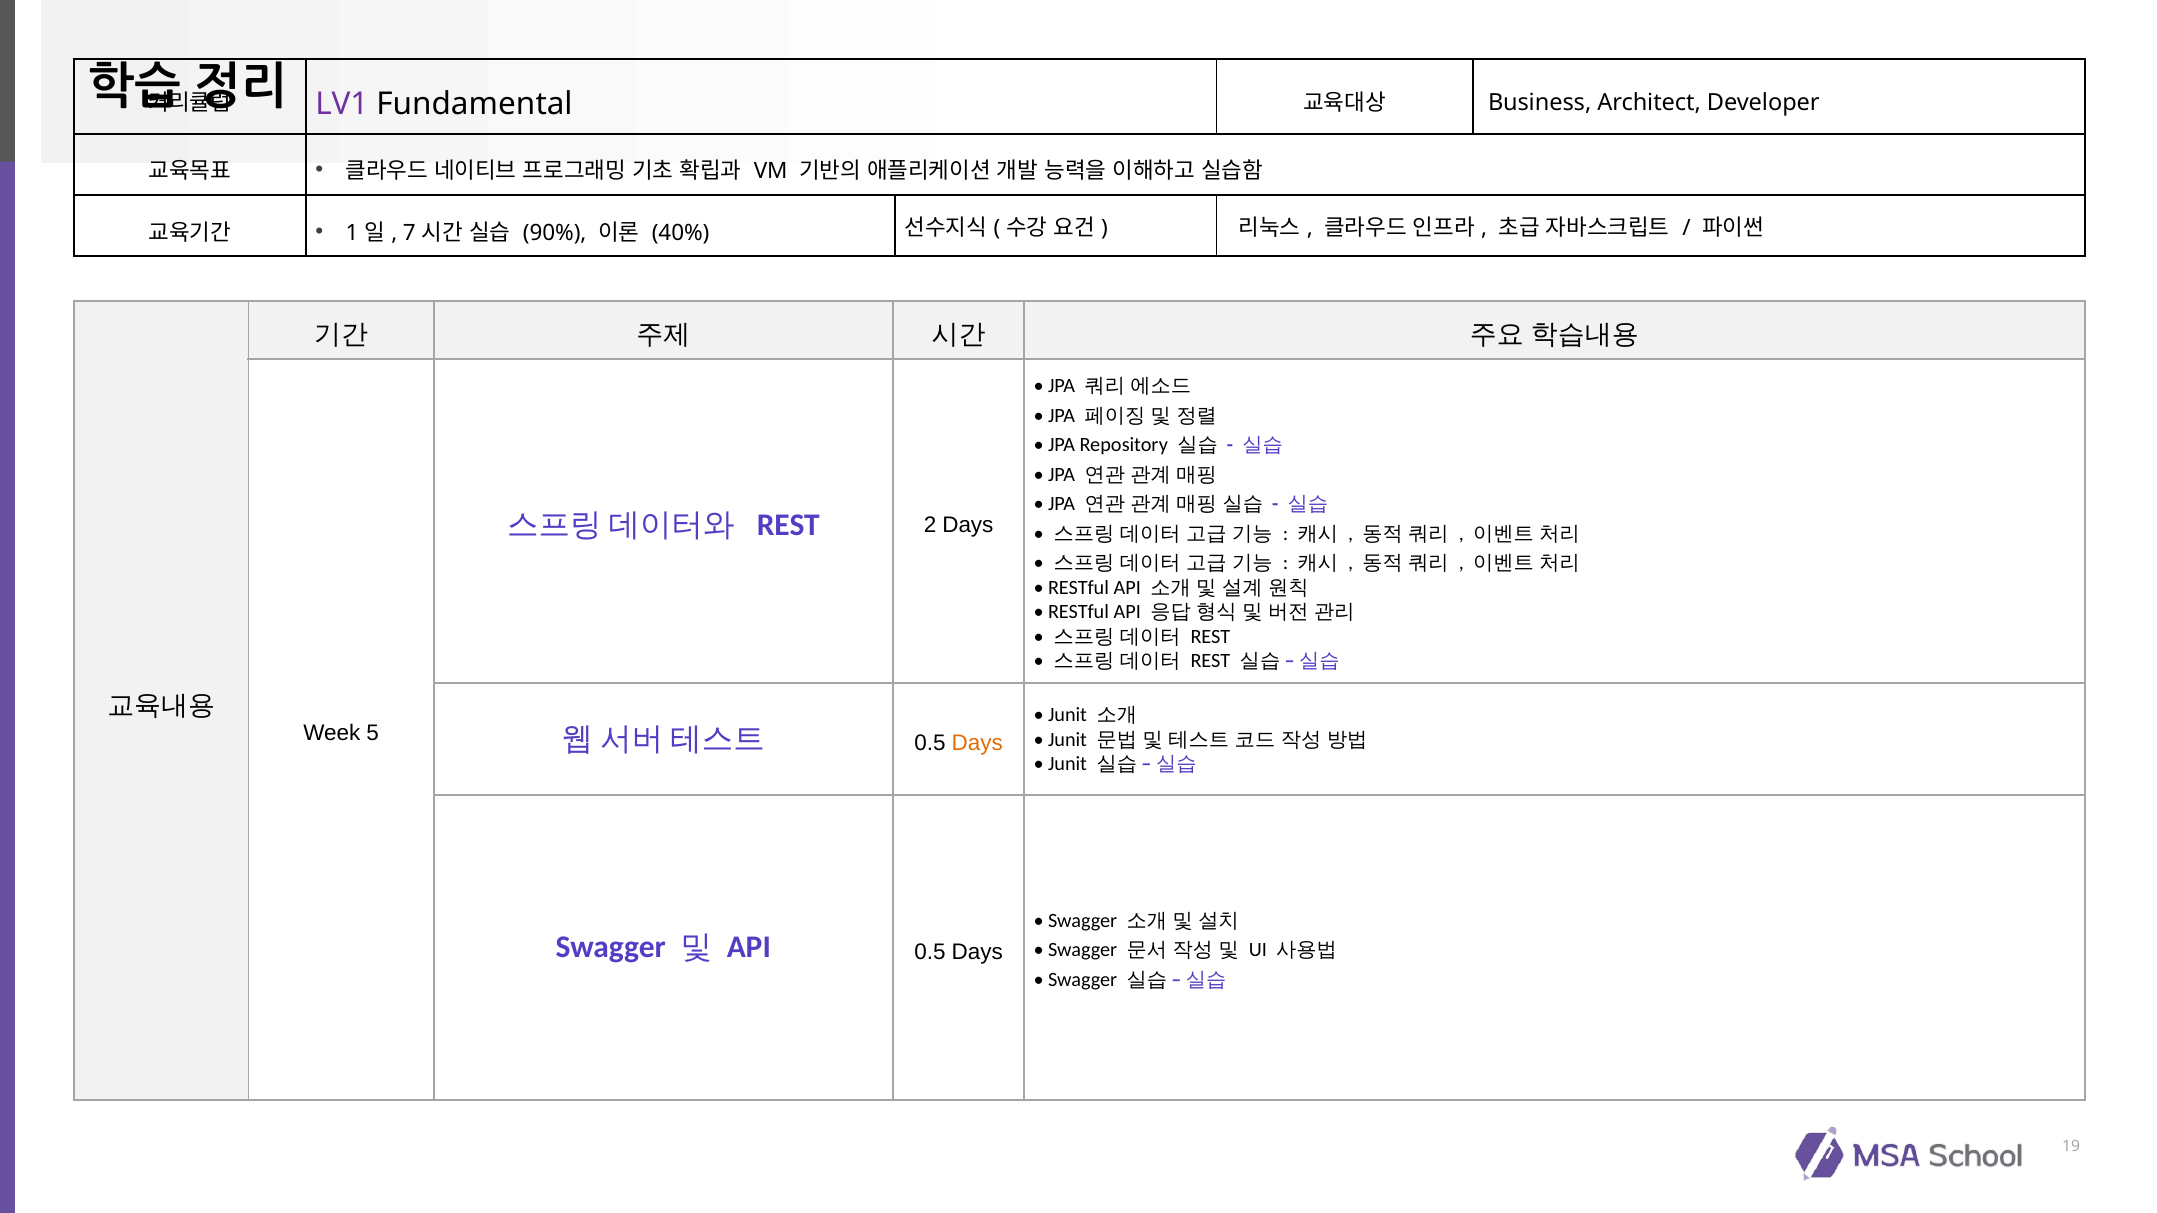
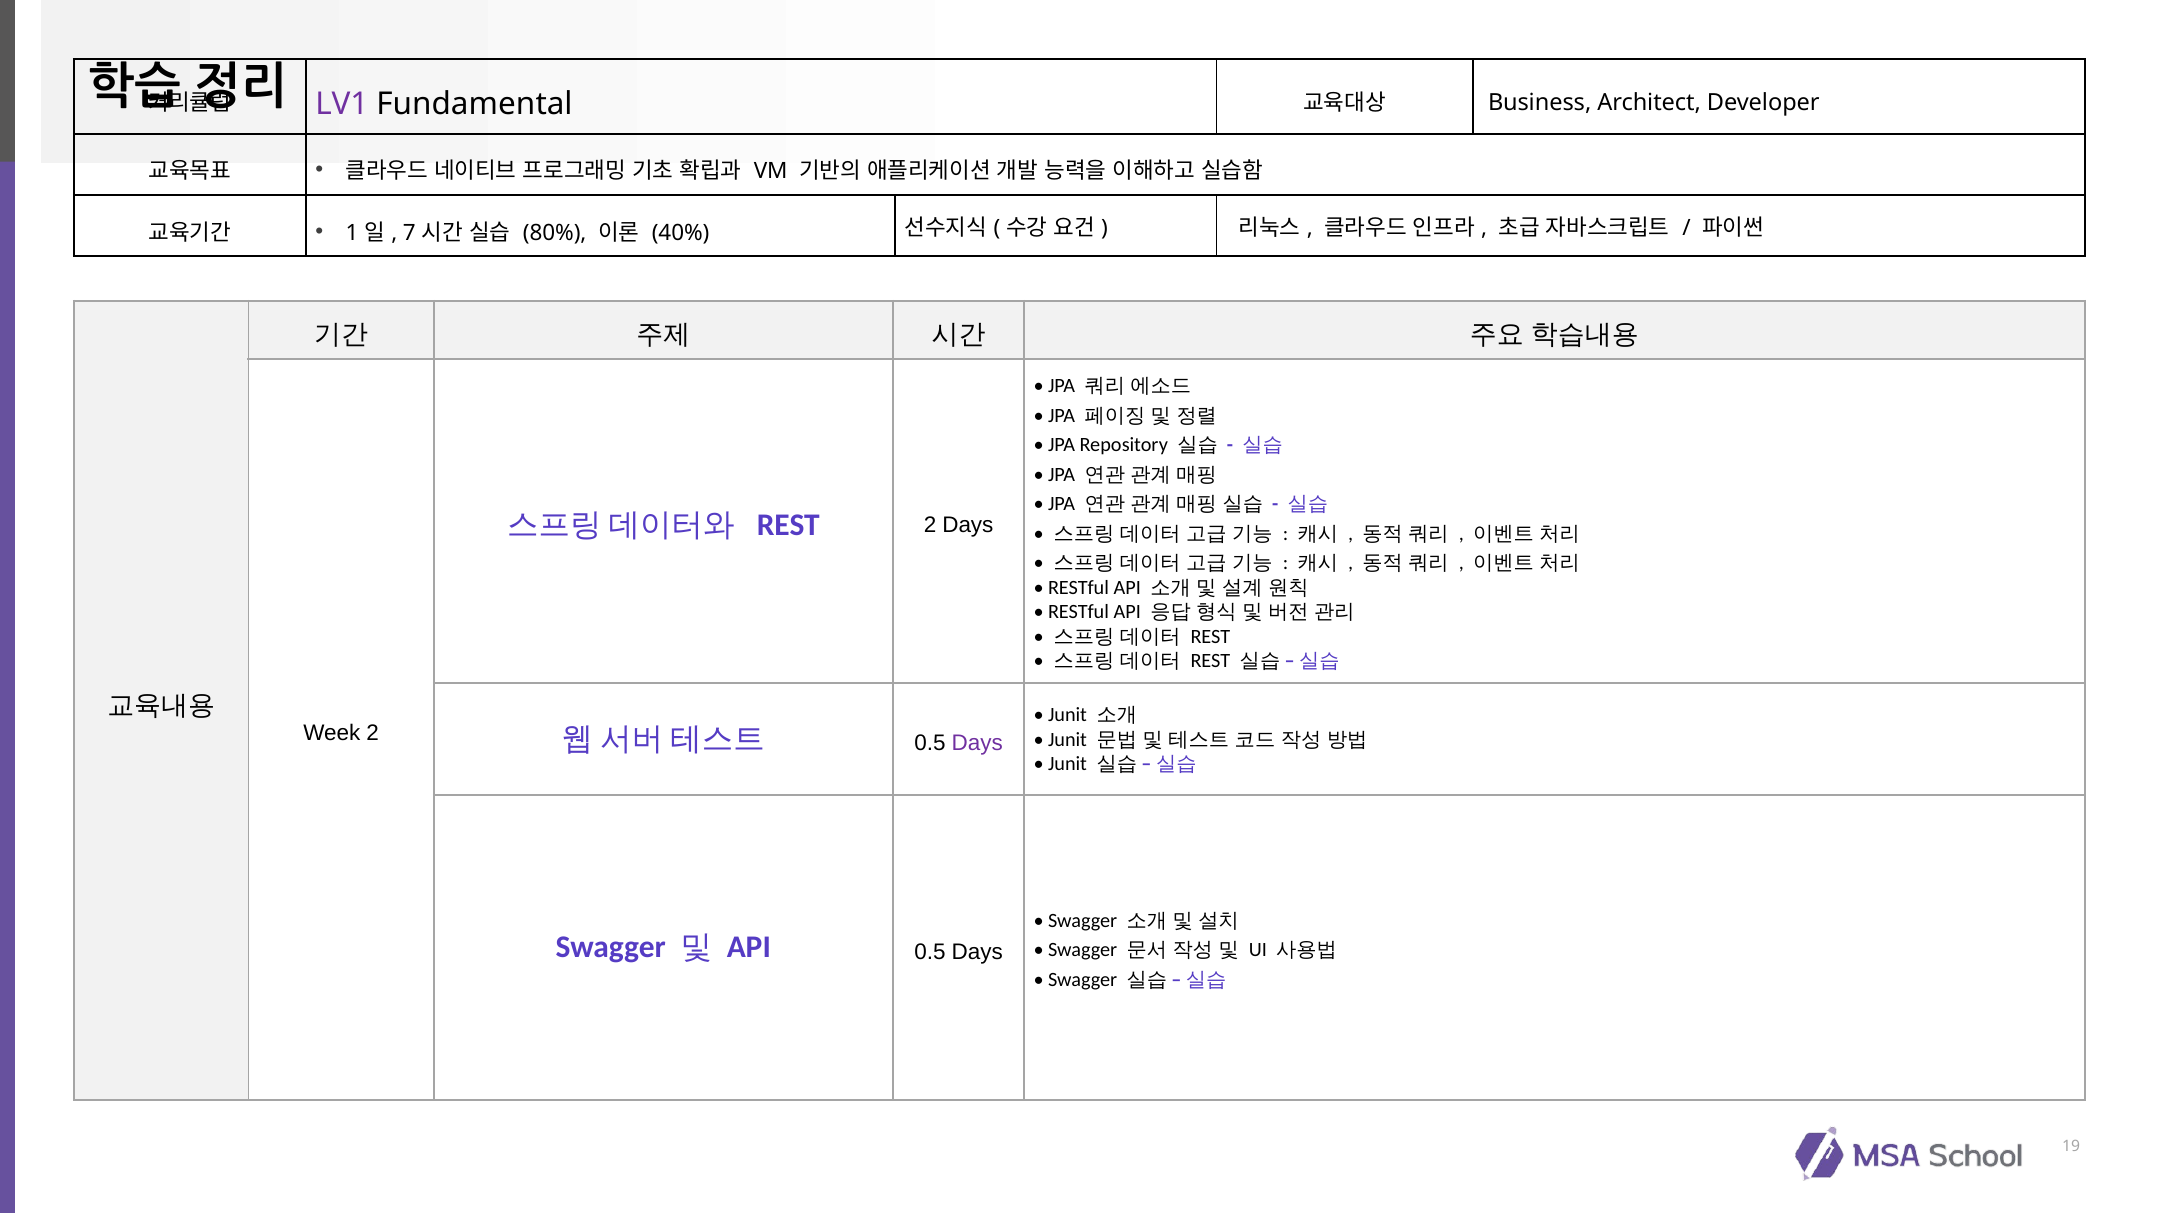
90%: 90% -> 80% (555, 233)
Week 5: 5 -> 2 (373, 734)
Days colour: orange -> purple (977, 743)
